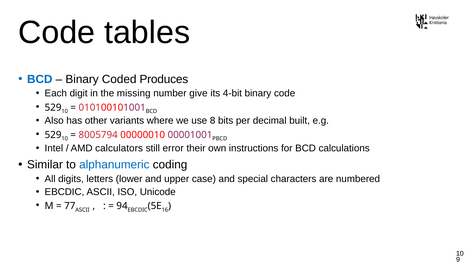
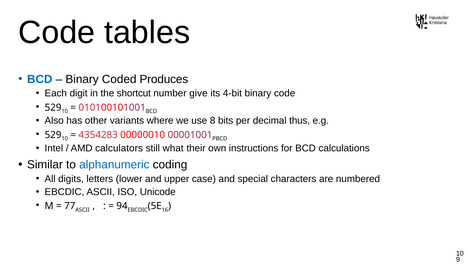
missing: missing -> shortcut (134, 93)
built: built -> thus (300, 121)
8005794: 8005794 -> 4354283 (98, 135)
error: error -> what (173, 148)
